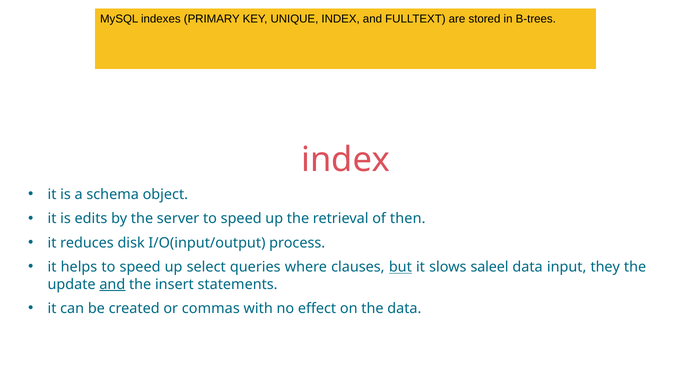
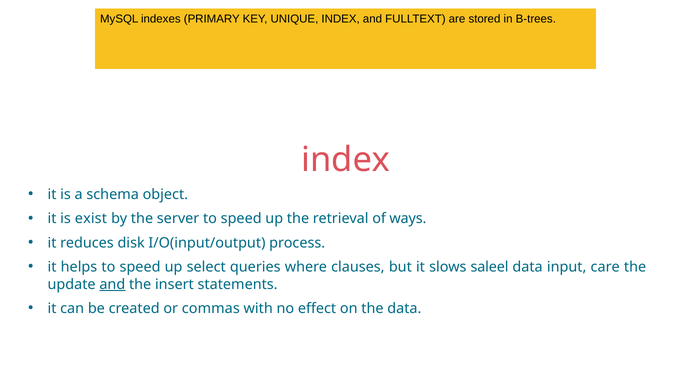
edits: edits -> exist (91, 218)
then: then -> ways (408, 218)
but underline: present -> none (400, 267)
they: they -> care (605, 267)
